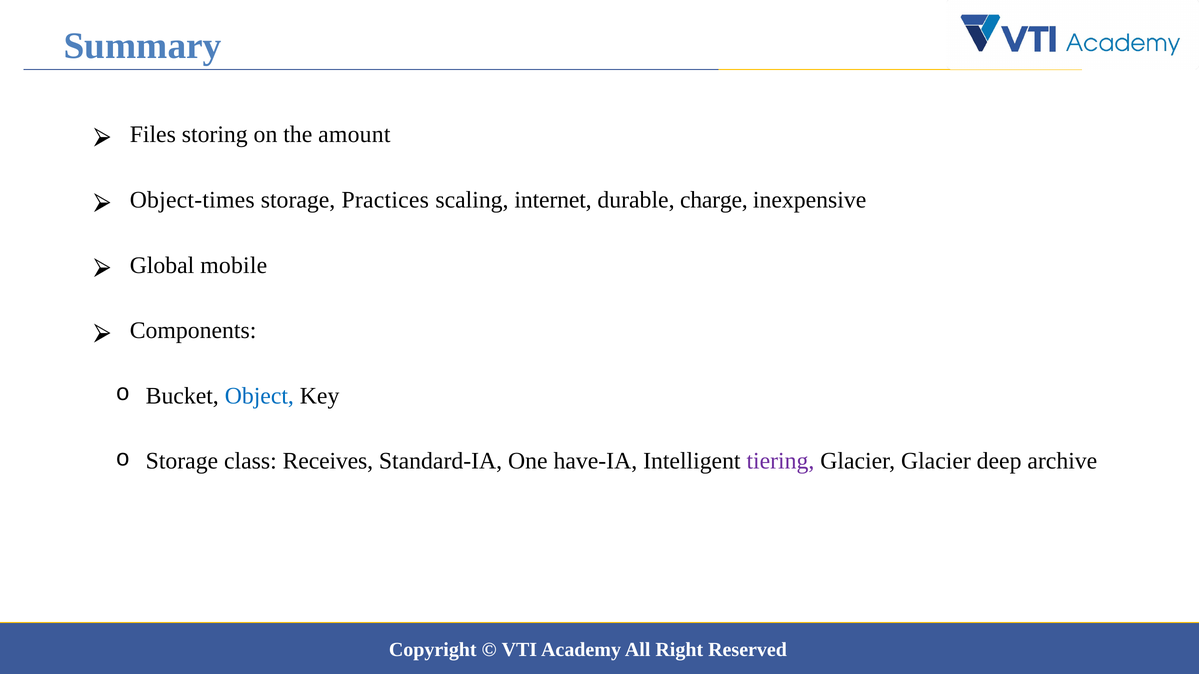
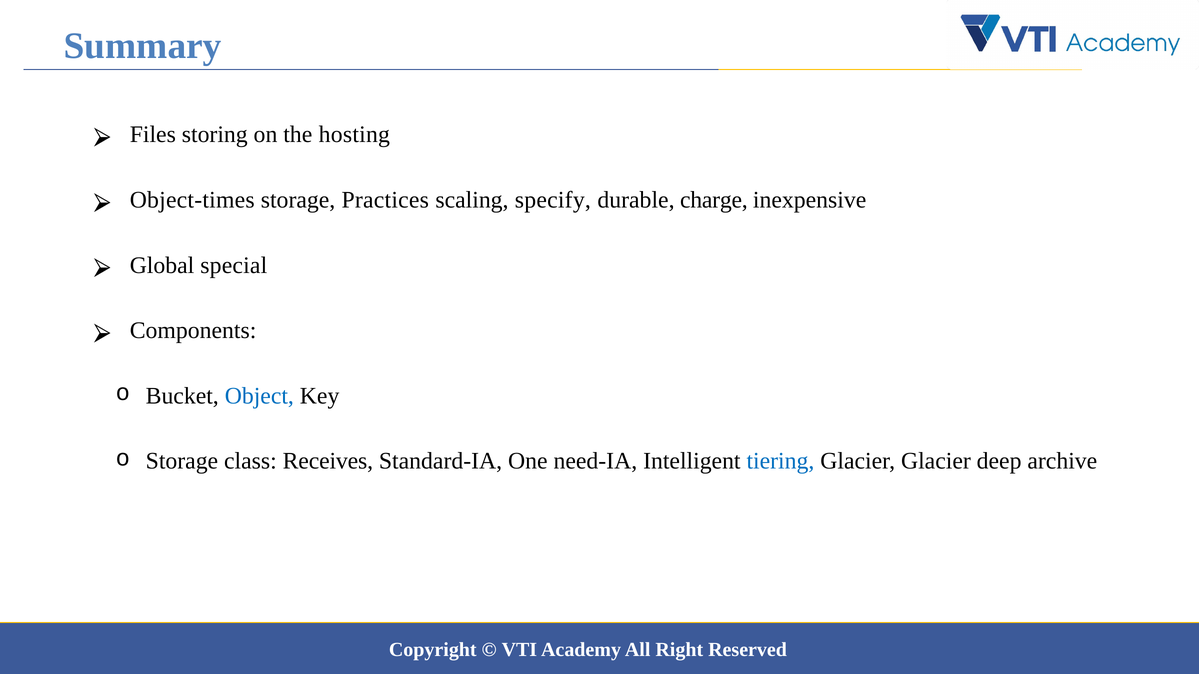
amount: amount -> hosting (354, 135)
internet: internet -> specify (553, 200)
mobile: mobile -> special (234, 265)
have-IA: have-IA -> need-IA (595, 461)
tiering colour: purple -> blue (780, 461)
